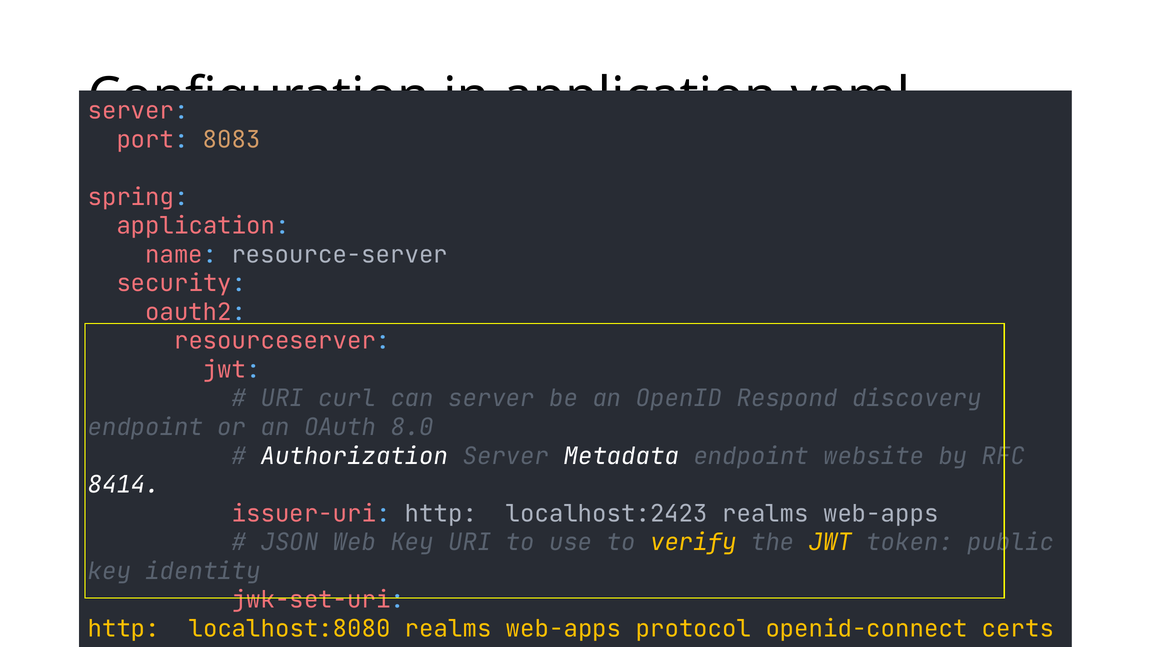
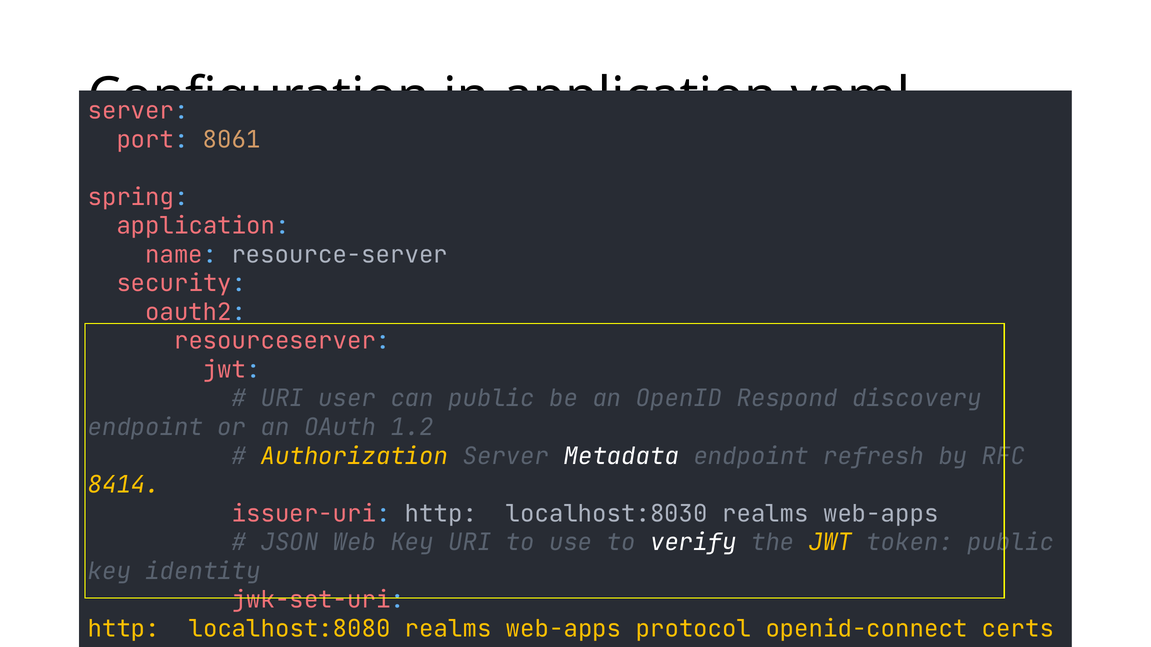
8083: 8083 -> 8061 (232, 140)
curl: curl -> user (347, 399)
can server: server -> public (492, 399)
8.0: 8.0 -> 1.2 (412, 428)
Authorization colour: white -> yellow (354, 456)
website: website -> refresh (874, 456)
8414 colour: white -> yellow (124, 485)
http://localhost:2423/realms/web-apps: http://localhost:2423/realms/web-apps -> http://localhost:8030/realms/web-apps (672, 514)
verify colour: yellow -> white (693, 543)
